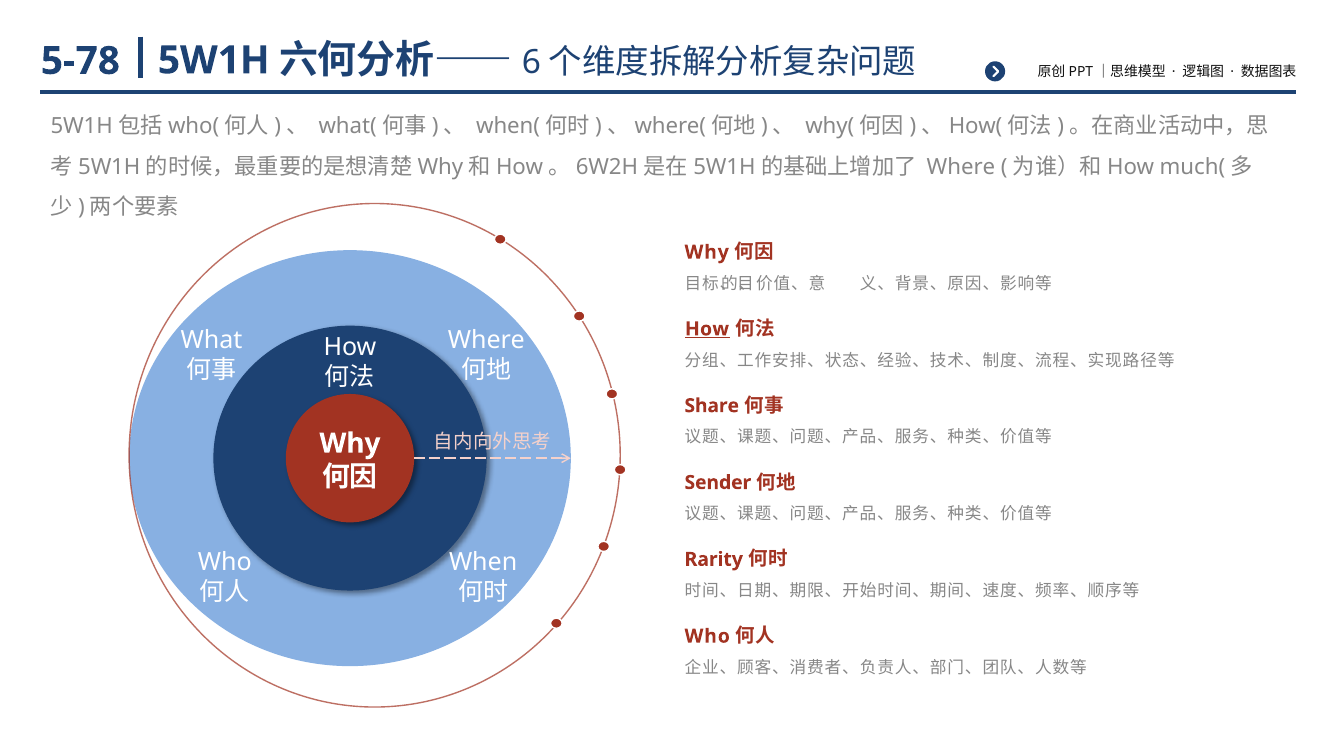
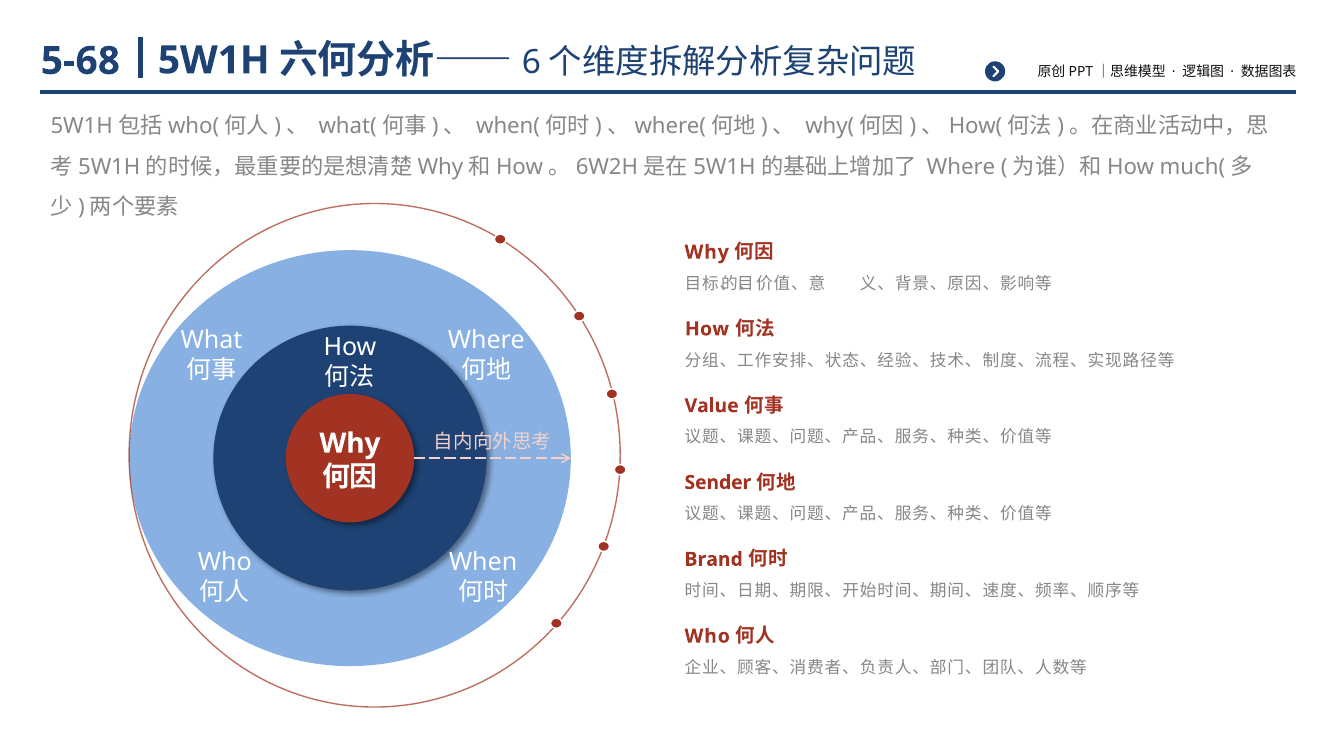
5-78: 5-78 -> 5-68 (80, 61)
How underline: present -> none (707, 329)
Share: Share -> Value (712, 405)
Rarity: Rarity -> Brand (714, 559)
